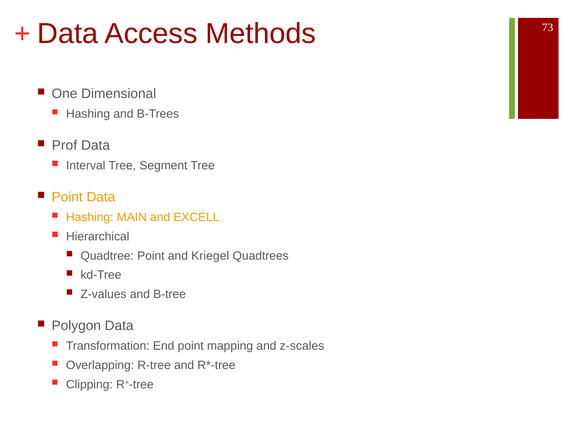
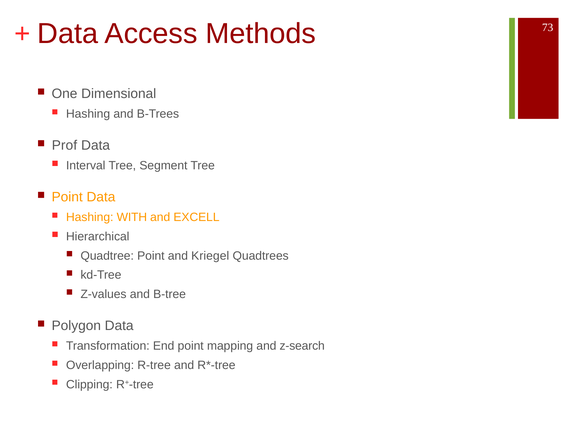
MAIN: MAIN -> WITH (132, 217)
z-scales: z-scales -> z-search (302, 346)
